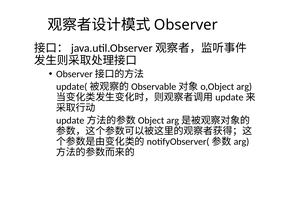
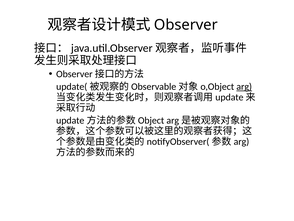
arg underline: none -> present (244, 86)
